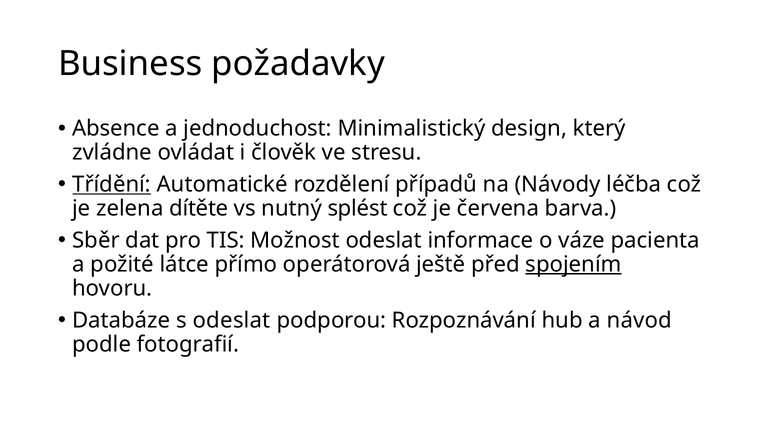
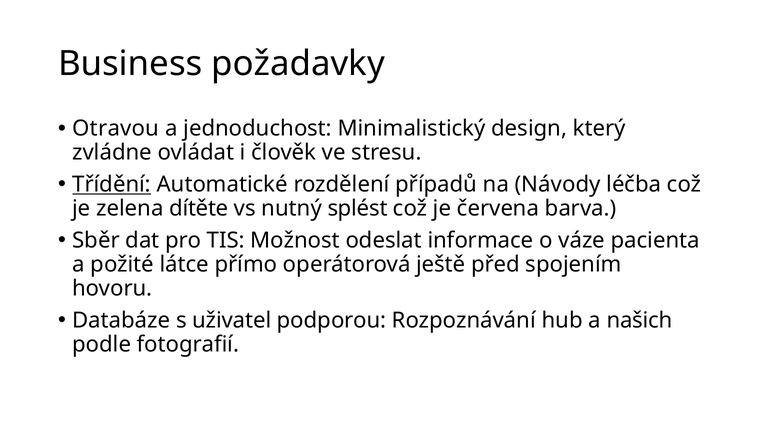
Absence: Absence -> Otravou (116, 129)
spojením underline: present -> none (573, 264)
s odeslat: odeslat -> uživatel (232, 320)
návod: návod -> našich (640, 320)
